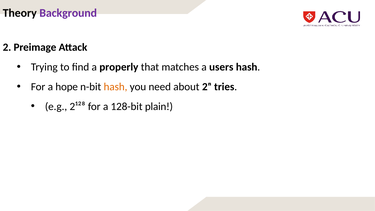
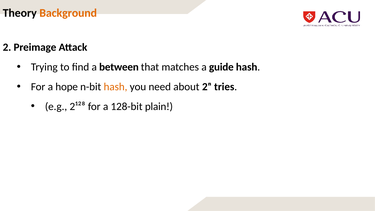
Background colour: purple -> orange (68, 13)
properly: properly -> between (119, 67)
users: users -> guide (221, 67)
